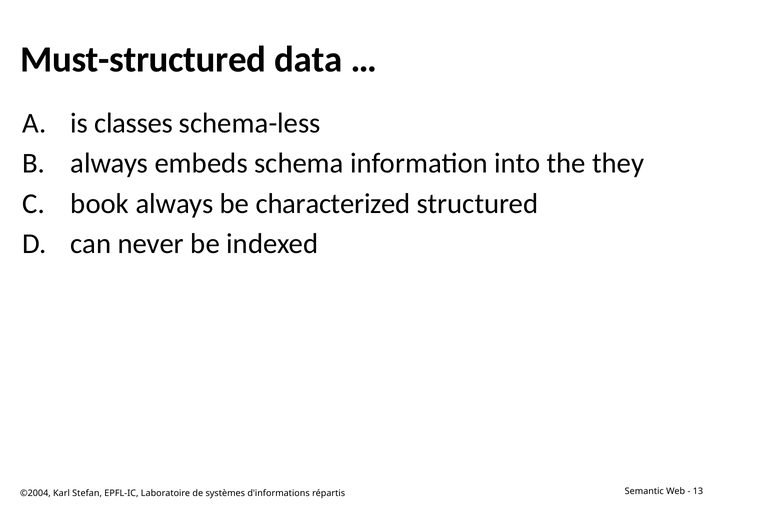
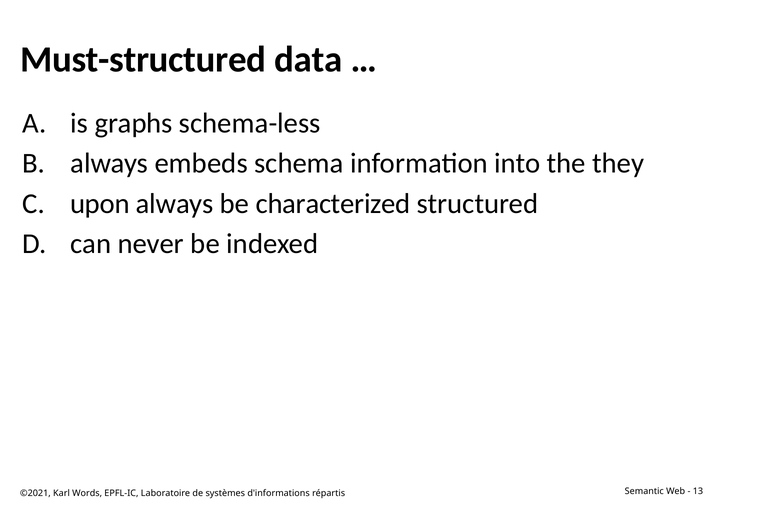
classes: classes -> graphs (134, 123)
book: book -> upon (100, 204)
©2004: ©2004 -> ©2021 (35, 493)
Stefan: Stefan -> Words (87, 493)
